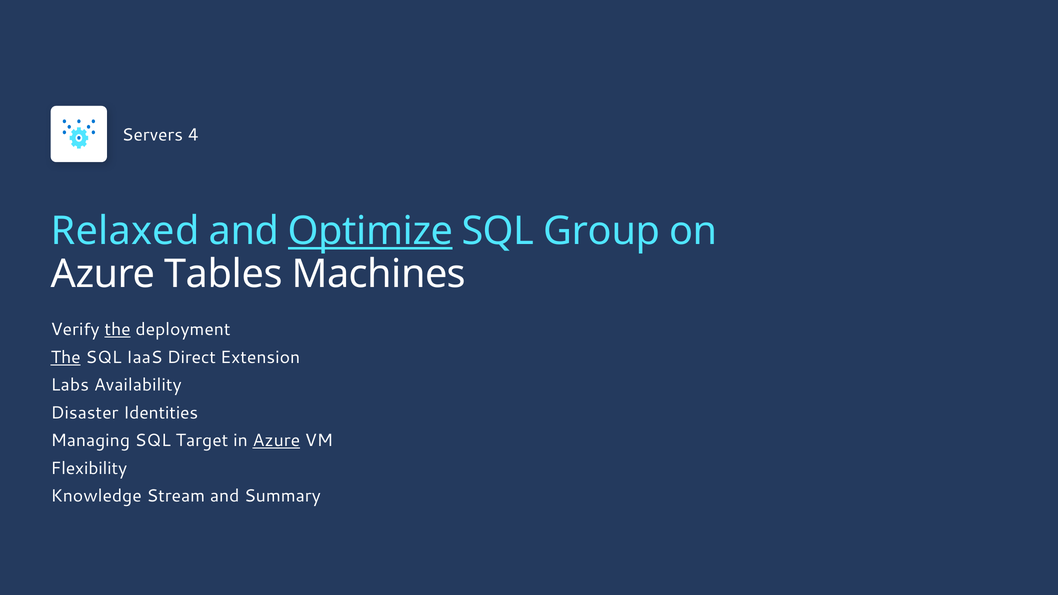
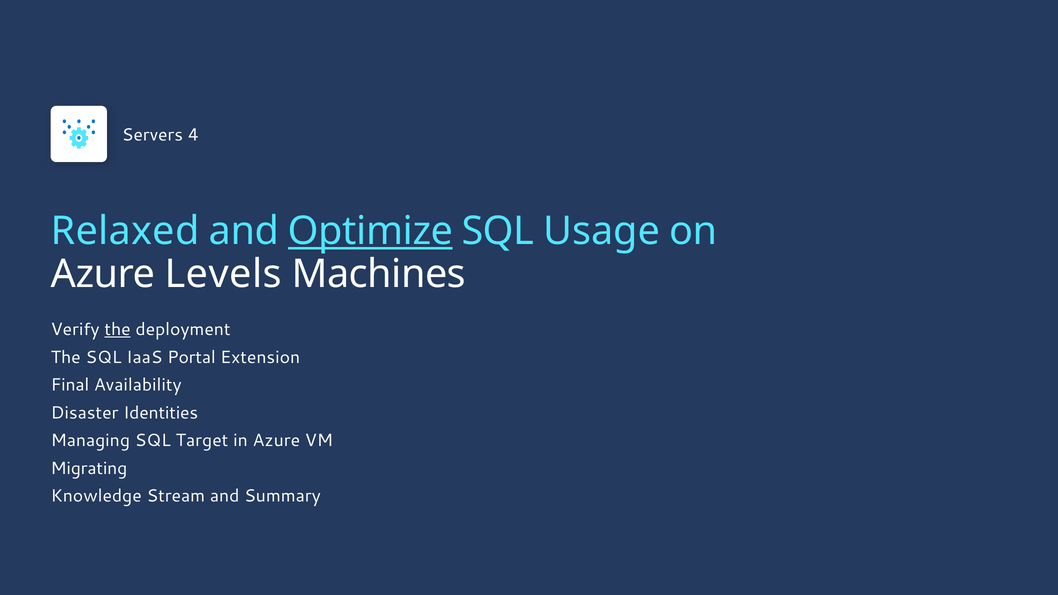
Group: Group -> Usage (602, 231)
Tables: Tables -> Levels (223, 274)
The underline: present -> none (66, 357)
Direct: Direct -> Portal (191, 357)
Labs: Labs -> Final (70, 385)
Azure underline: present -> none (276, 441)
Flexibility: Flexibility -> Migrating (89, 468)
